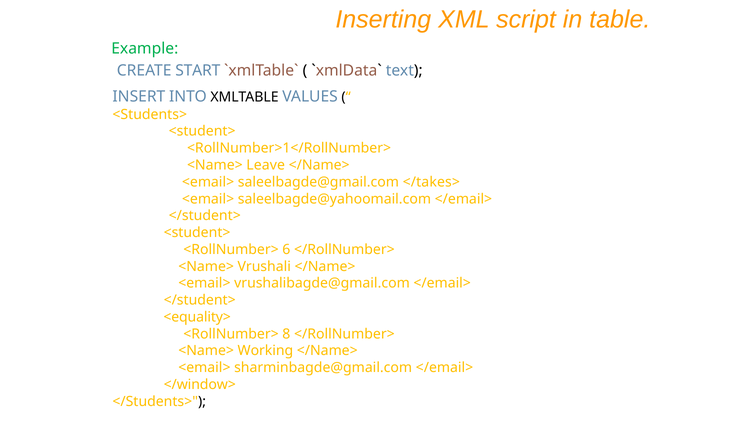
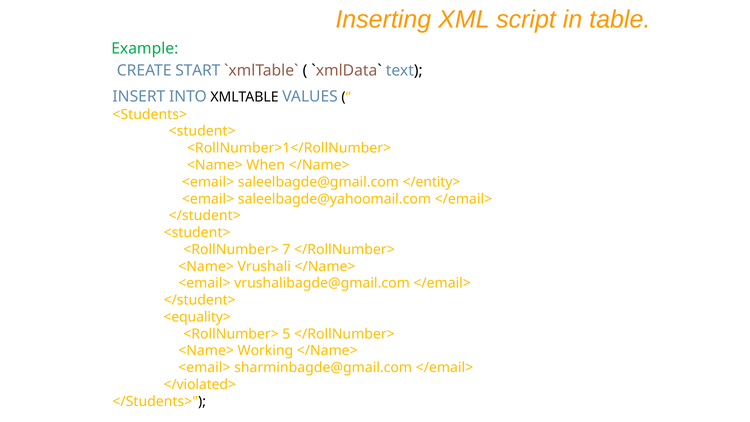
Leave: Leave -> When (266, 165)
</takes>: </takes> -> </entity> (431, 182)
6: 6 -> 7 (286, 249)
8: 8 -> 5 (286, 334)
</window>: </window> -> </violated> (200, 384)
